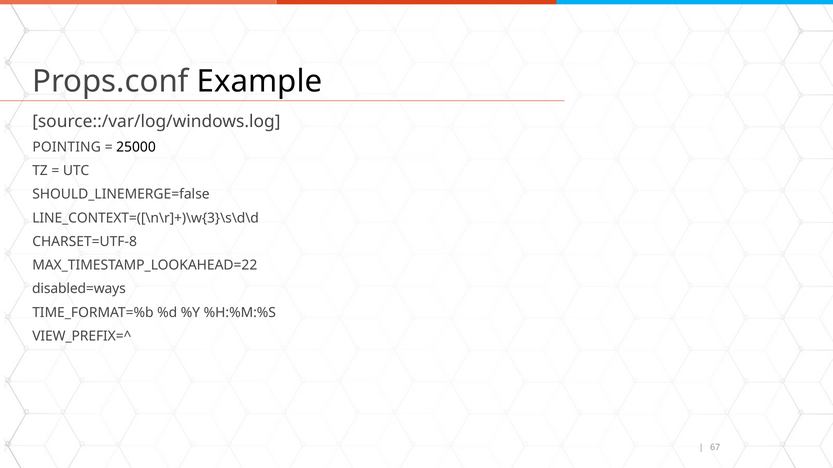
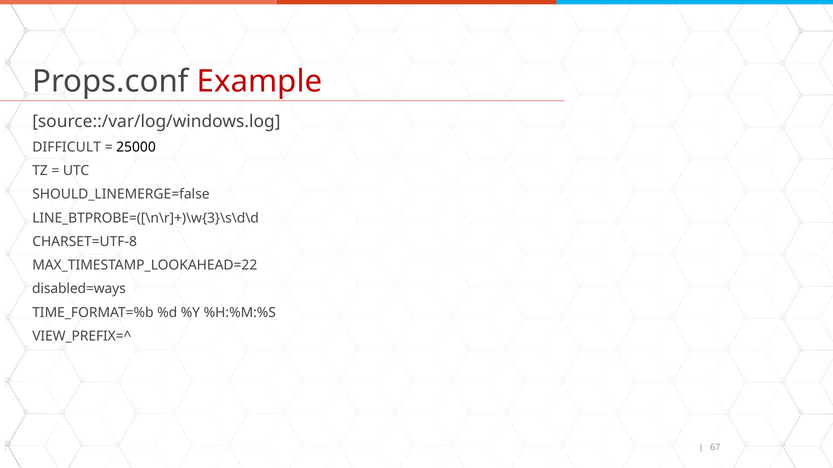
Example colour: black -> red (260, 81)
POINTING: POINTING -> DIFFICULT (67, 147)
LINE_CONTEXT=([\n\r]+)\w{3}\s\d\d: LINE_CONTEXT=([\n\r]+)\w{3}\s\d\d -> LINE_BTPROBE=([\n\r]+)\w{3}\s\d\d (146, 218)
